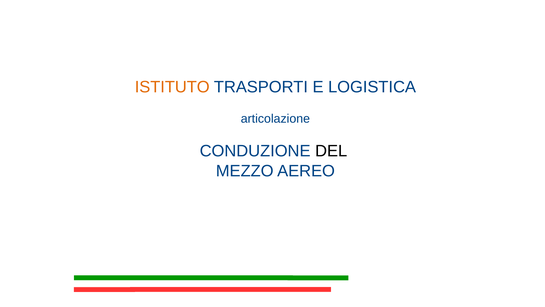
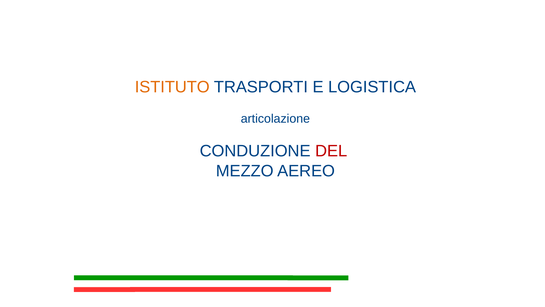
DEL colour: black -> red (331, 151)
